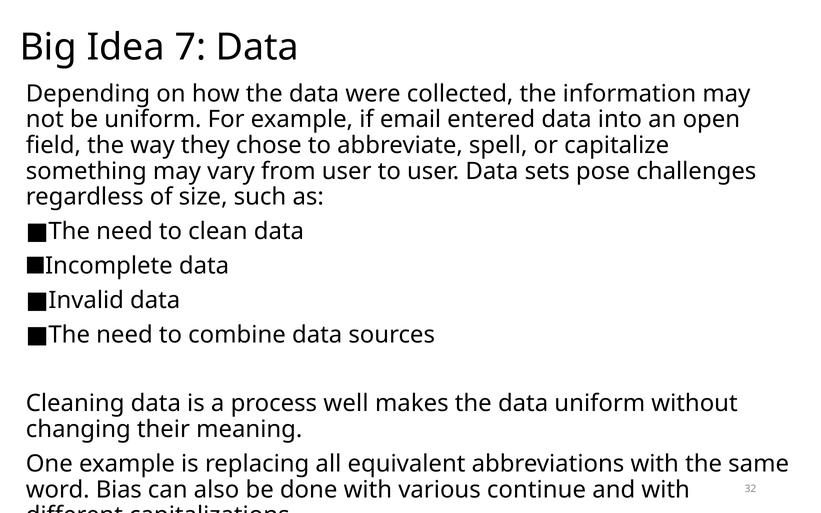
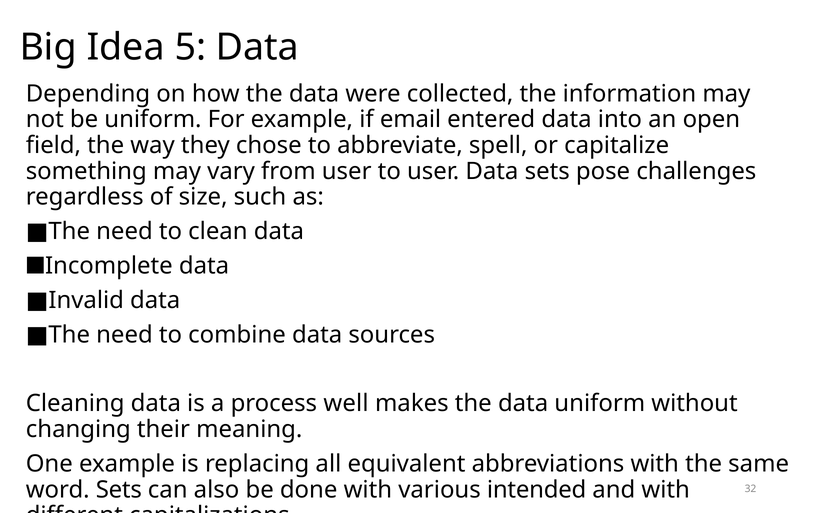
7: 7 -> 5 (190, 47)
word Bias: Bias -> Sets (119, 490)
continue: continue -> intended (537, 490)
